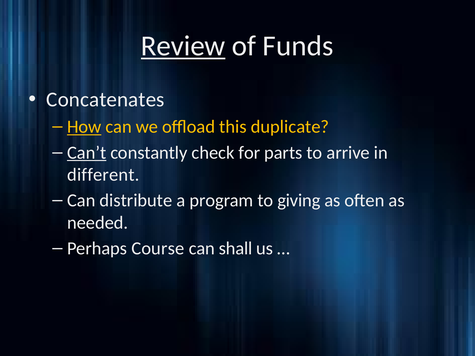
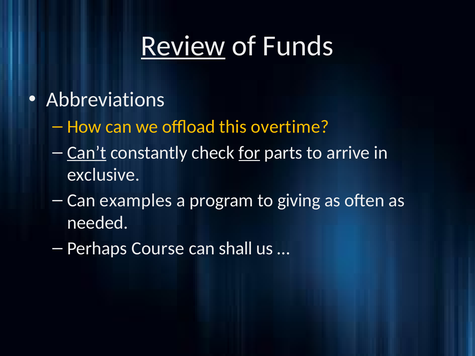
Concatenates: Concatenates -> Abbreviations (106, 100)
How underline: present -> none (84, 127)
duplicate: duplicate -> overtime (290, 127)
for underline: none -> present (249, 153)
different: different -> exclusive (103, 175)
distribute: distribute -> examples (136, 201)
